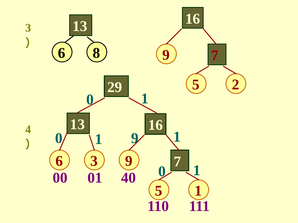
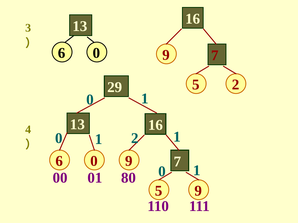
8: 8 -> 0 (96, 53)
0 9: 9 -> 2 (135, 138)
3: 3 -> 0 (94, 161)
40: 40 -> 80 (129, 178)
5 1: 1 -> 9 (198, 191)
